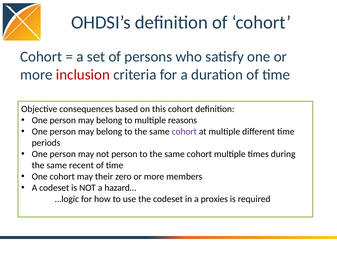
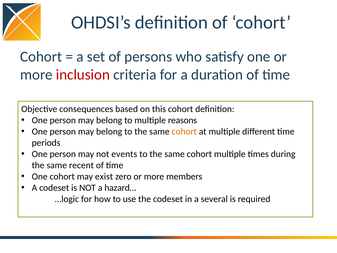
cohort colour: purple -> orange (184, 131)
not person: person -> events (124, 154)
their: their -> exist (104, 176)
proxies: proxies -> several (214, 199)
